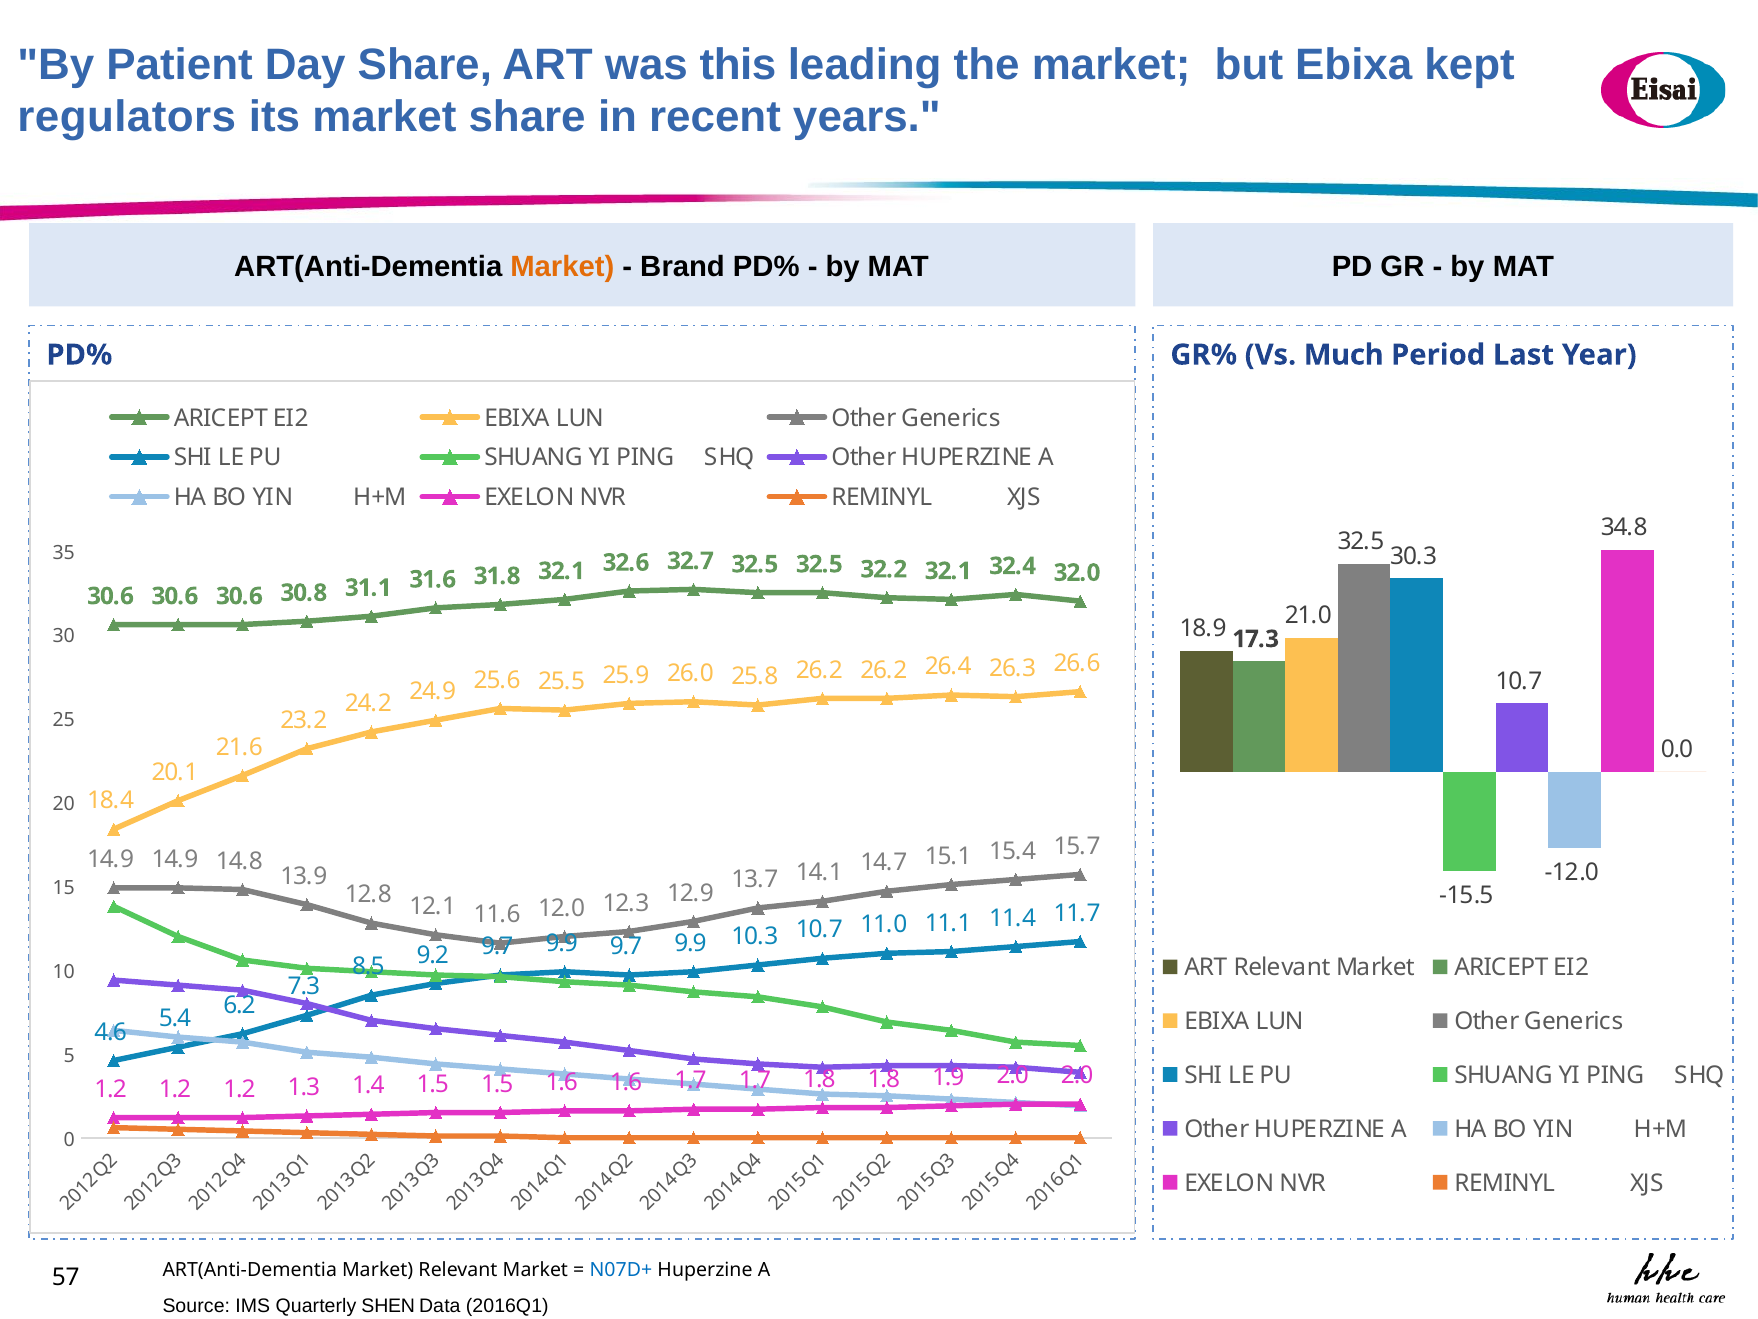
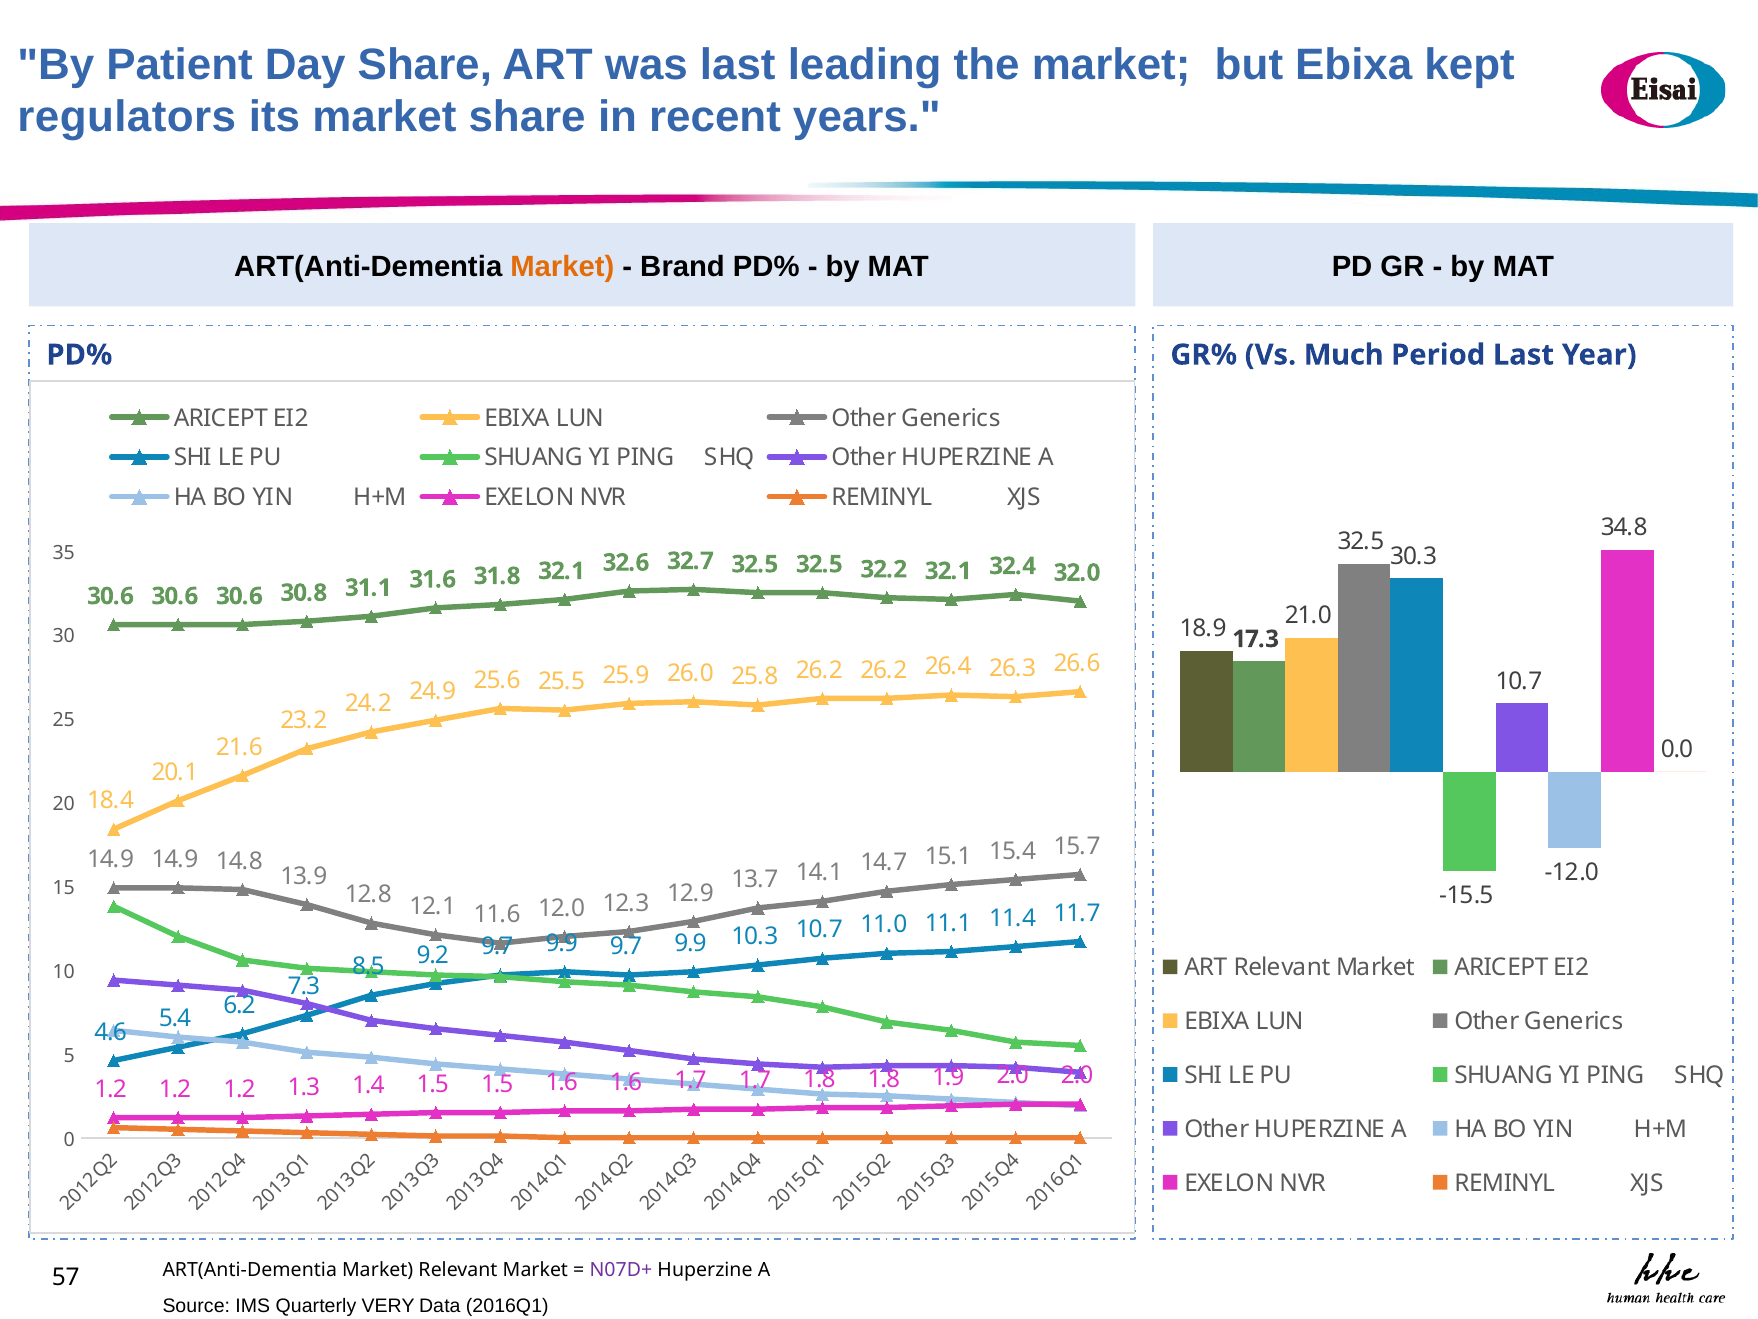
was this: this -> last (738, 65)
N07D+ colour: blue -> purple (621, 1269)
SHEN: SHEN -> VERY (388, 1306)
